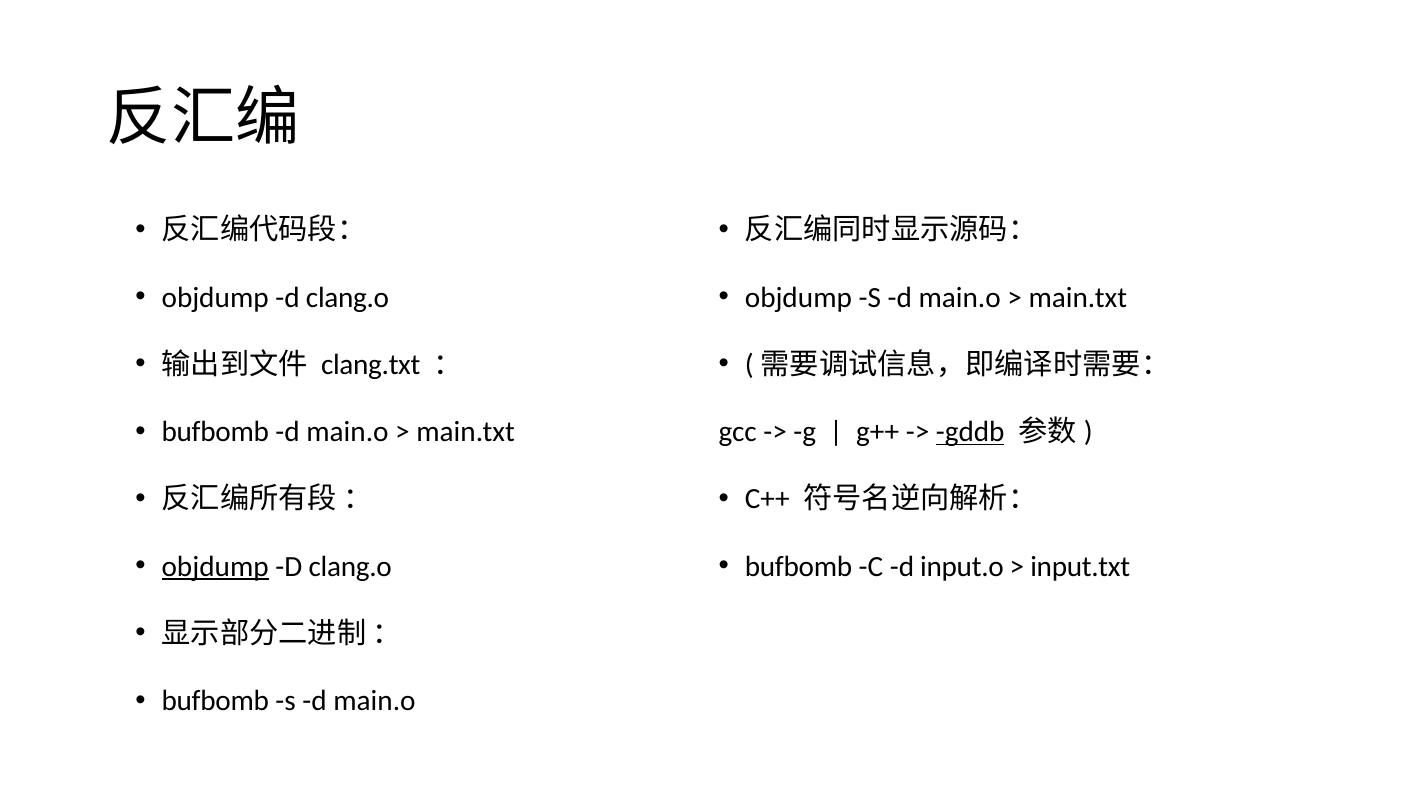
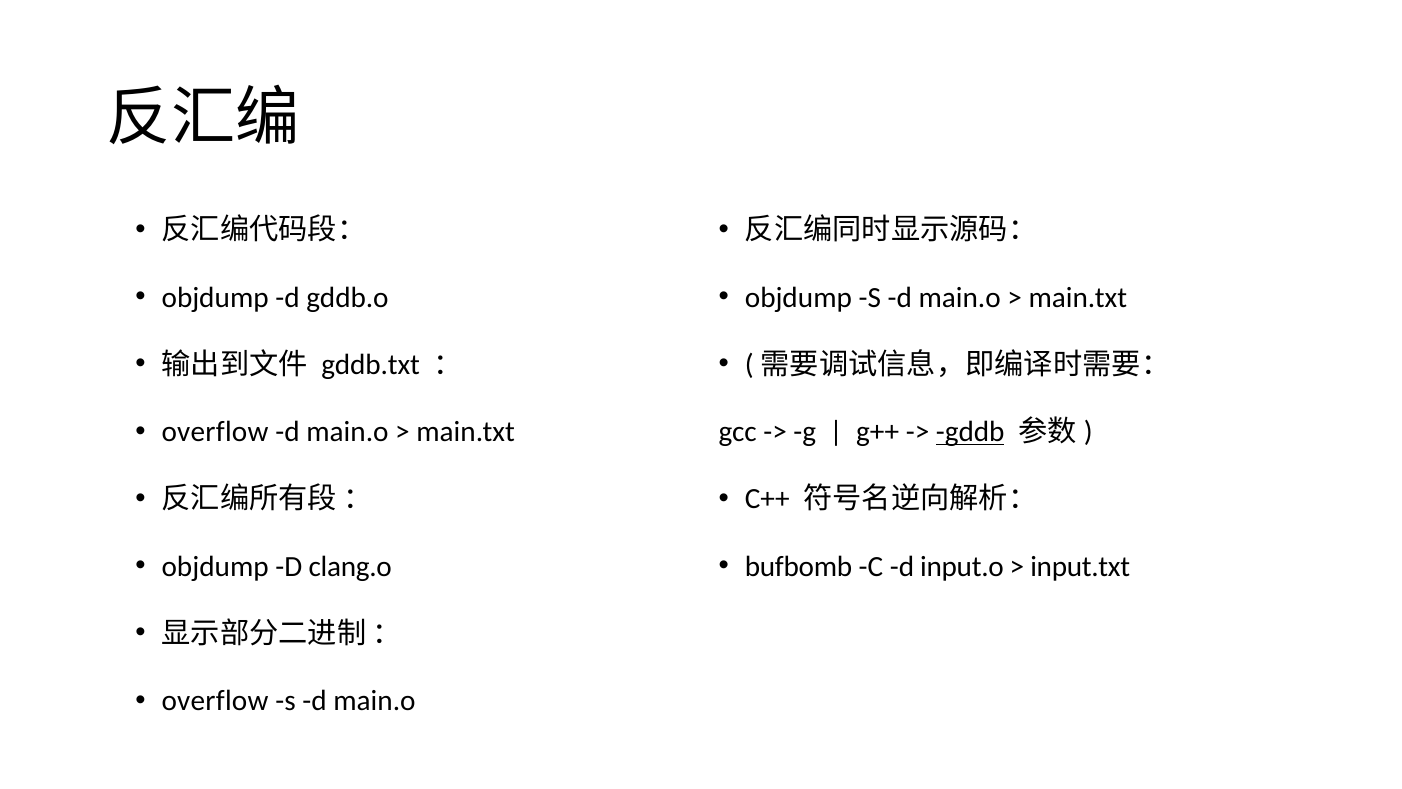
clang.o: clang.o -> gddb.o (347, 297)
clang.txt: clang.txt -> gddb.txt (371, 365)
bufbomb: bufbomb -> overflow (215, 432)
objdump underline: present -> none (215, 566)
bufbomb: bufbomb -> overflow (215, 701)
